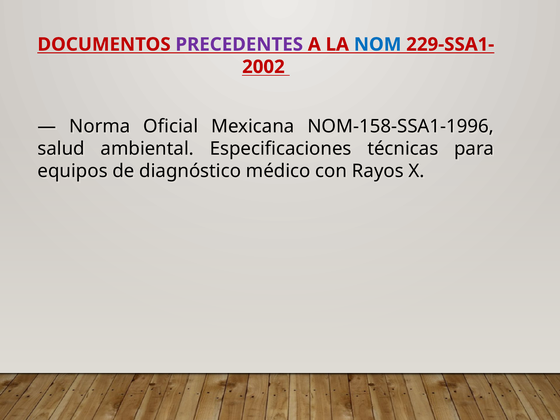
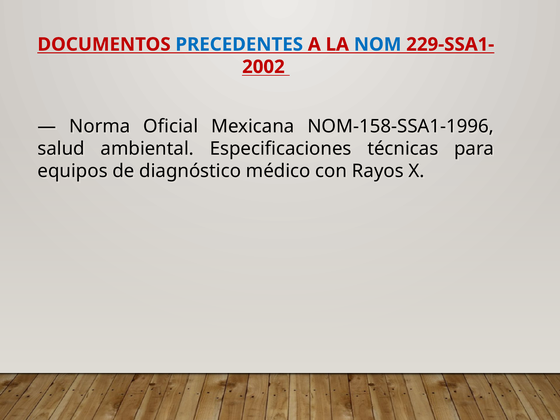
PRECEDENTES colour: purple -> blue (239, 44)
